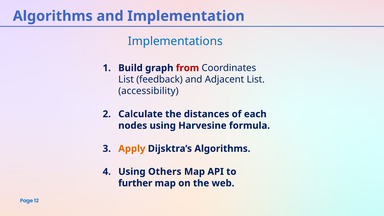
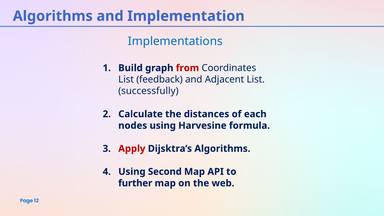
accessibility: accessibility -> successfully (148, 91)
Apply colour: orange -> red (132, 149)
Others: Others -> Second (165, 172)
